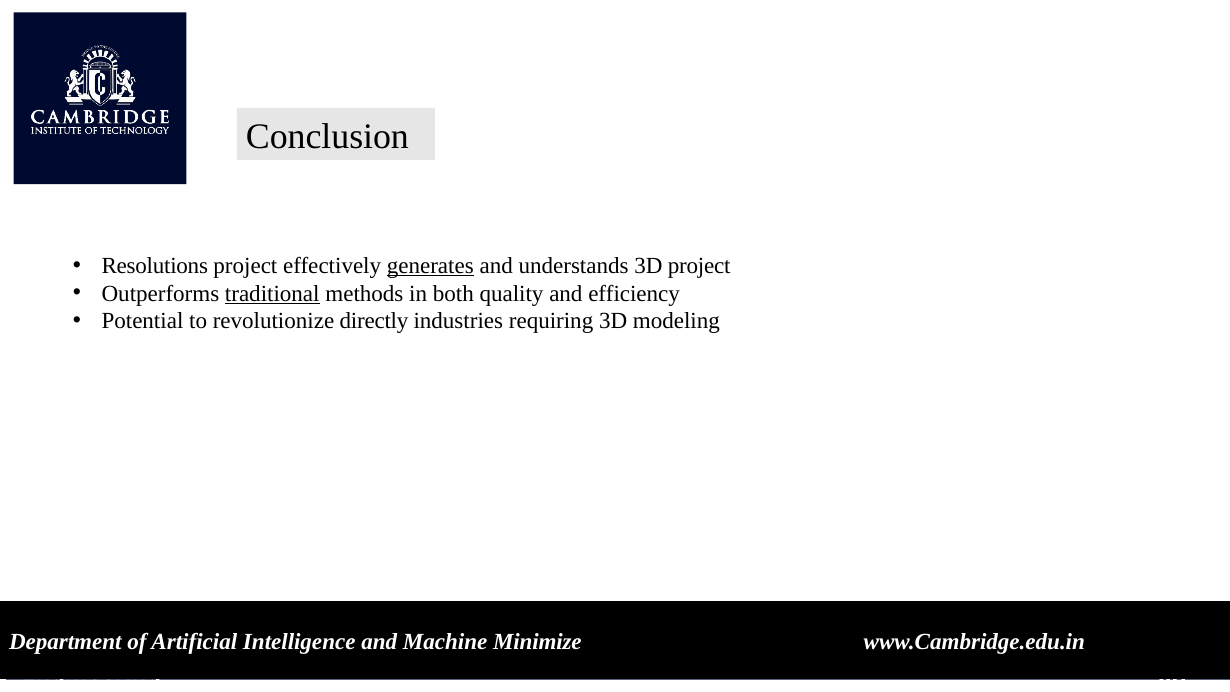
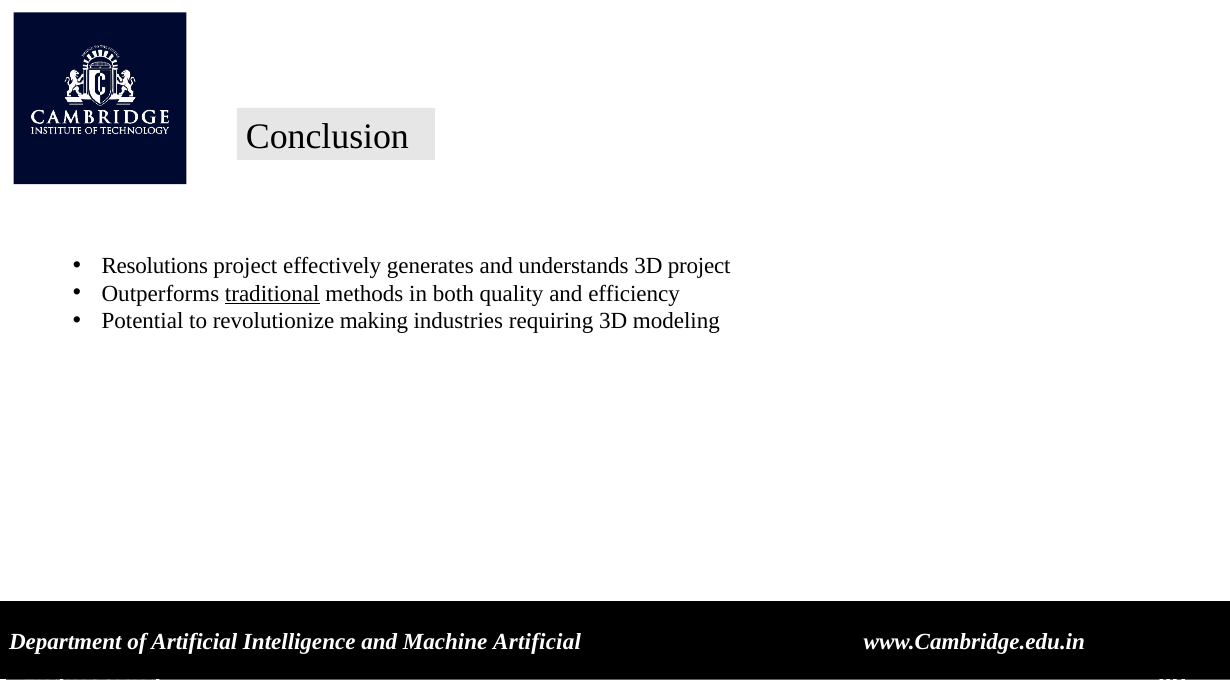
generates underline: present -> none (430, 266)
directly: directly -> making (374, 321)
Minimize: Minimize -> Artificial (537, 642)
